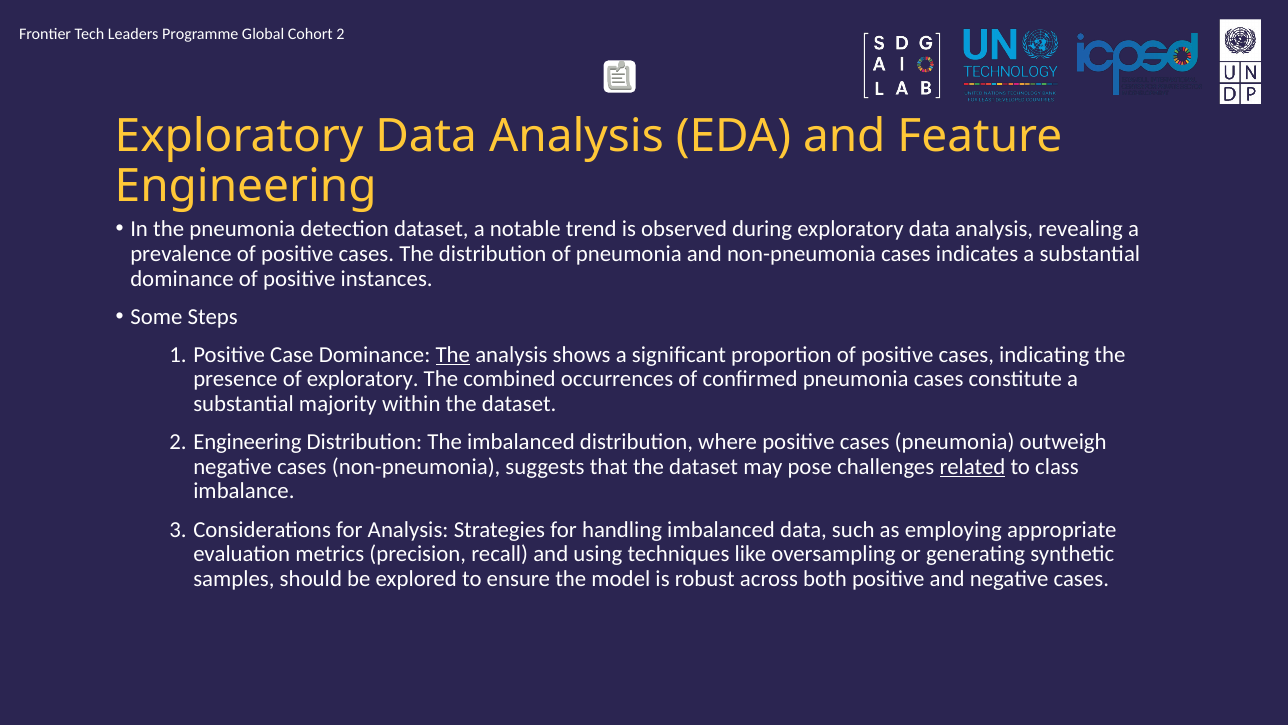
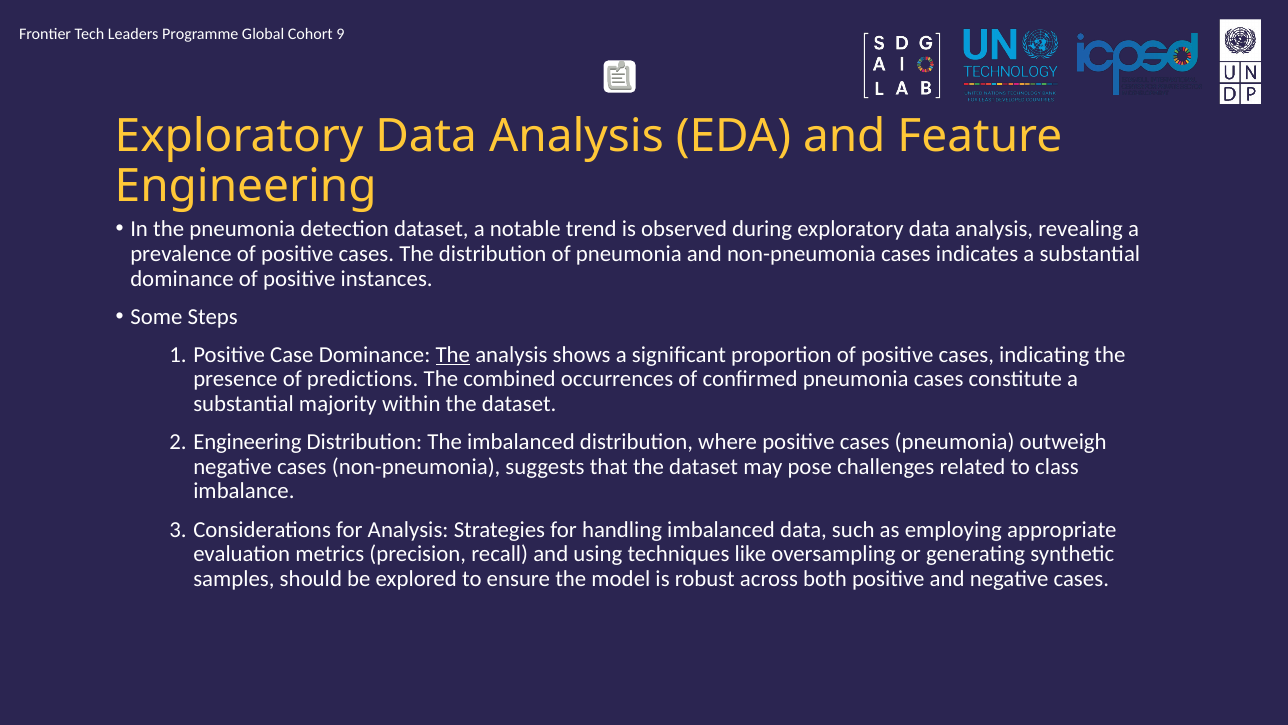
Cohort 2: 2 -> 9 (340, 34)
of exploratory: exploratory -> predictions (363, 379)
related underline: present -> none (972, 466)
